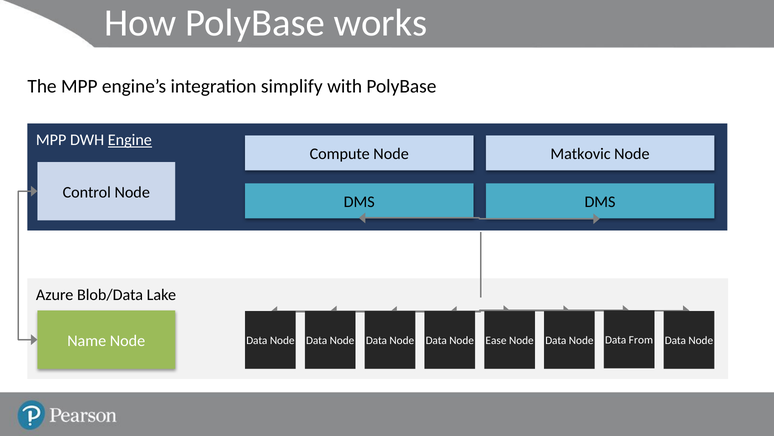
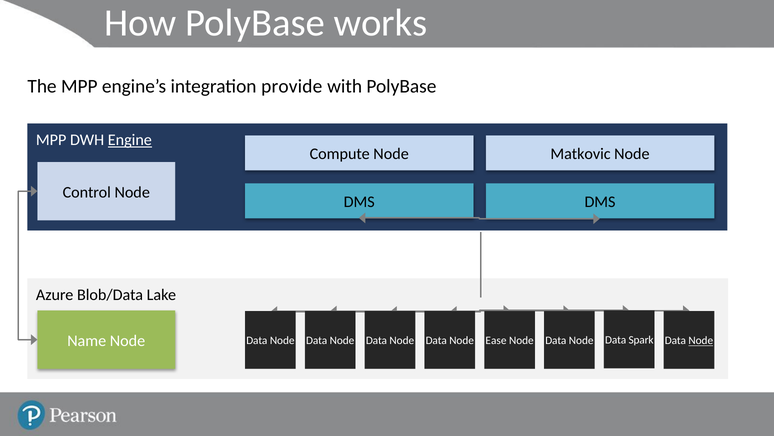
simplify: simplify -> provide (292, 86)
From: From -> Spark (641, 340)
Node underline: none -> present (701, 340)
